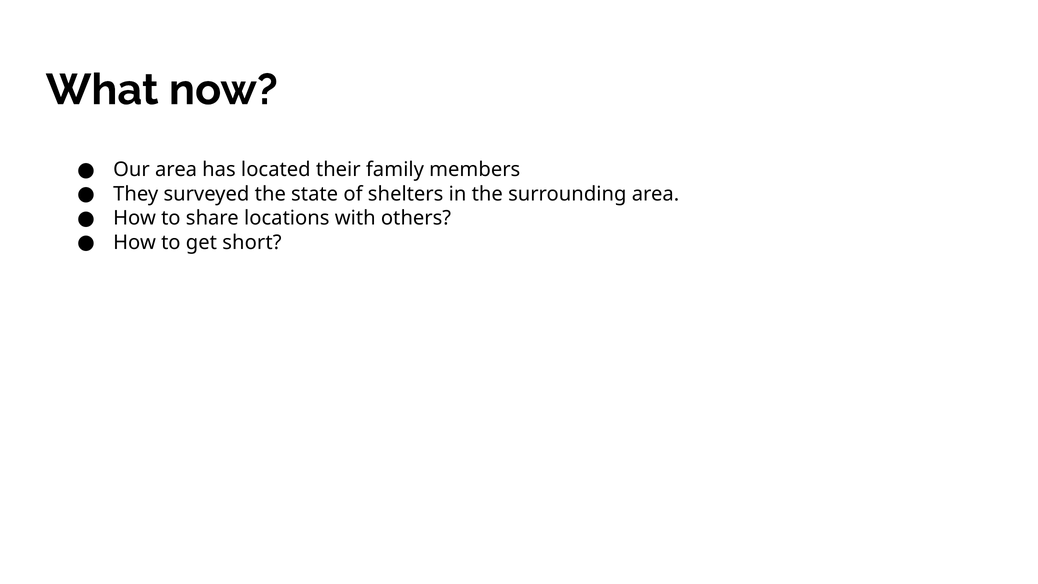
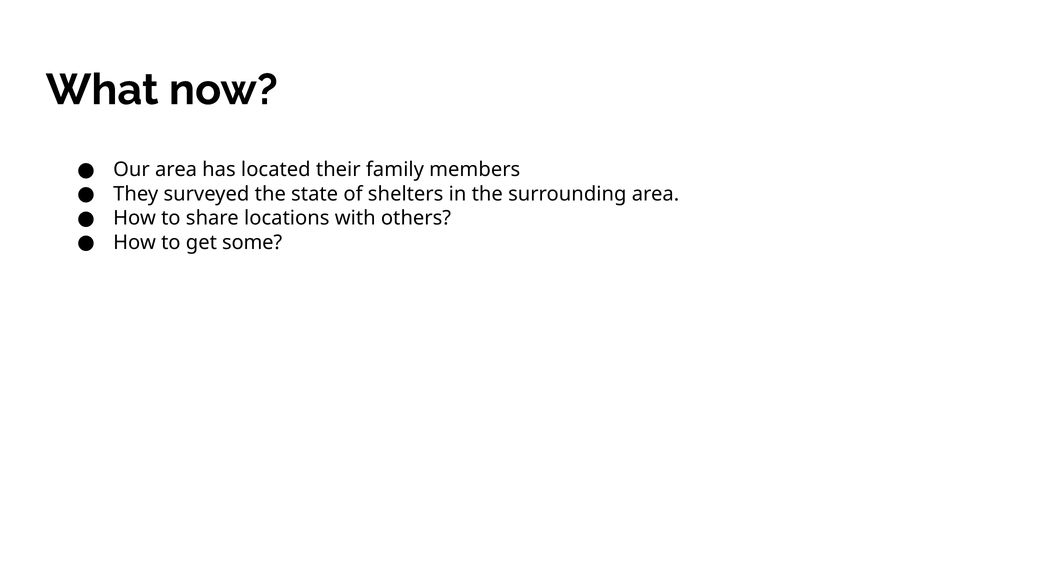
short: short -> some (252, 242)
